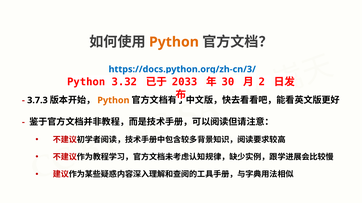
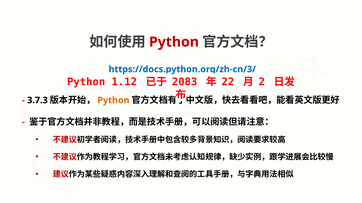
Python colour: orange -> red (174, 42)
3.32: 3.32 -> 1.12 (124, 82)
2033: 2033 -> 2083 (185, 82)
30: 30 -> 22 (228, 82)
